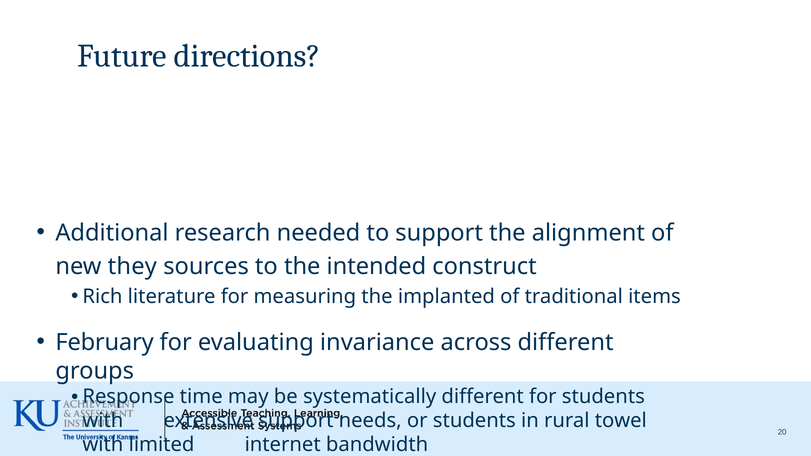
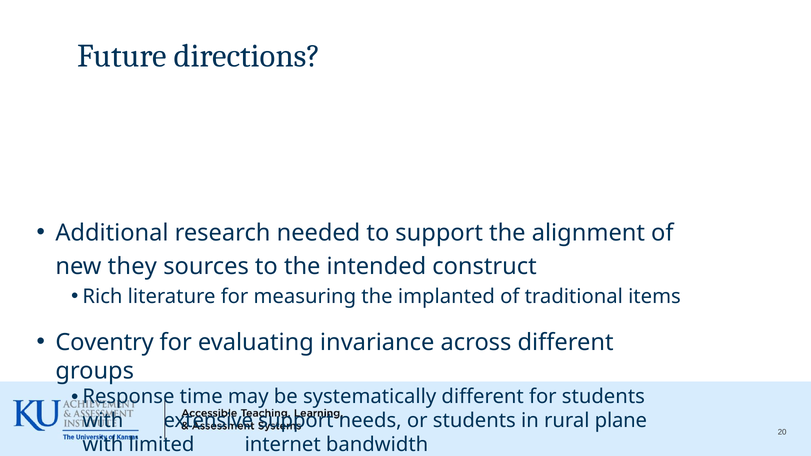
February: February -> Coventry (105, 343)
towel: towel -> plane (621, 421)
